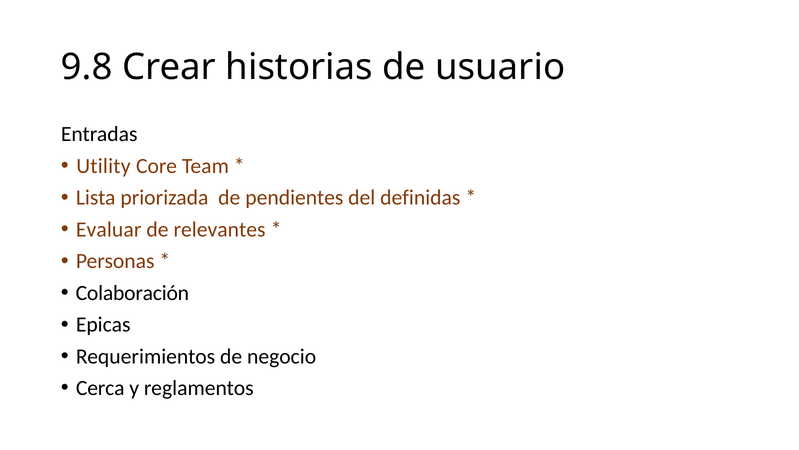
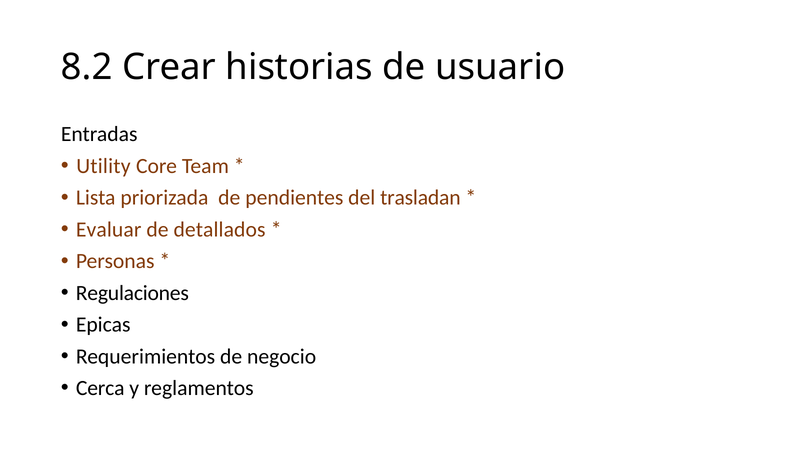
9.8: 9.8 -> 8.2 (87, 67)
definidas: definidas -> trasladan (420, 198)
relevantes: relevantes -> detallados (220, 229)
Colaboración: Colaboración -> Regulaciones (132, 293)
